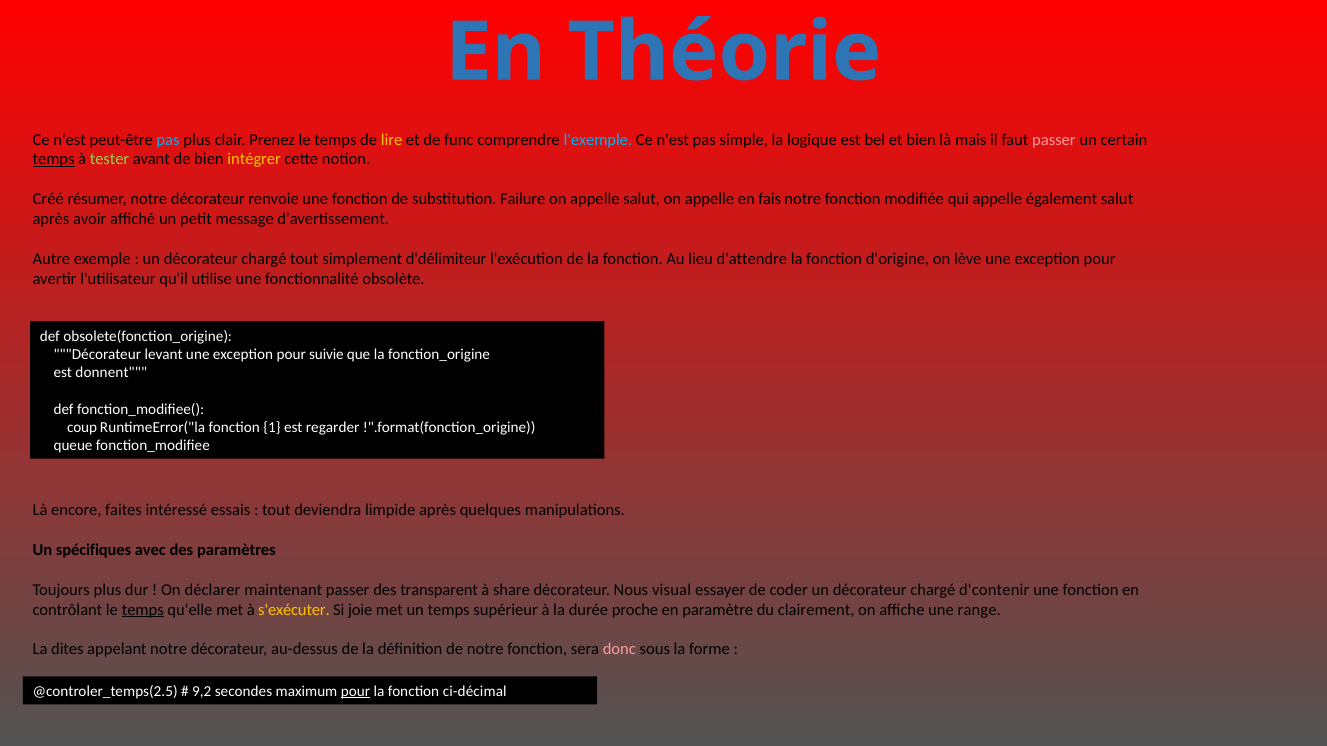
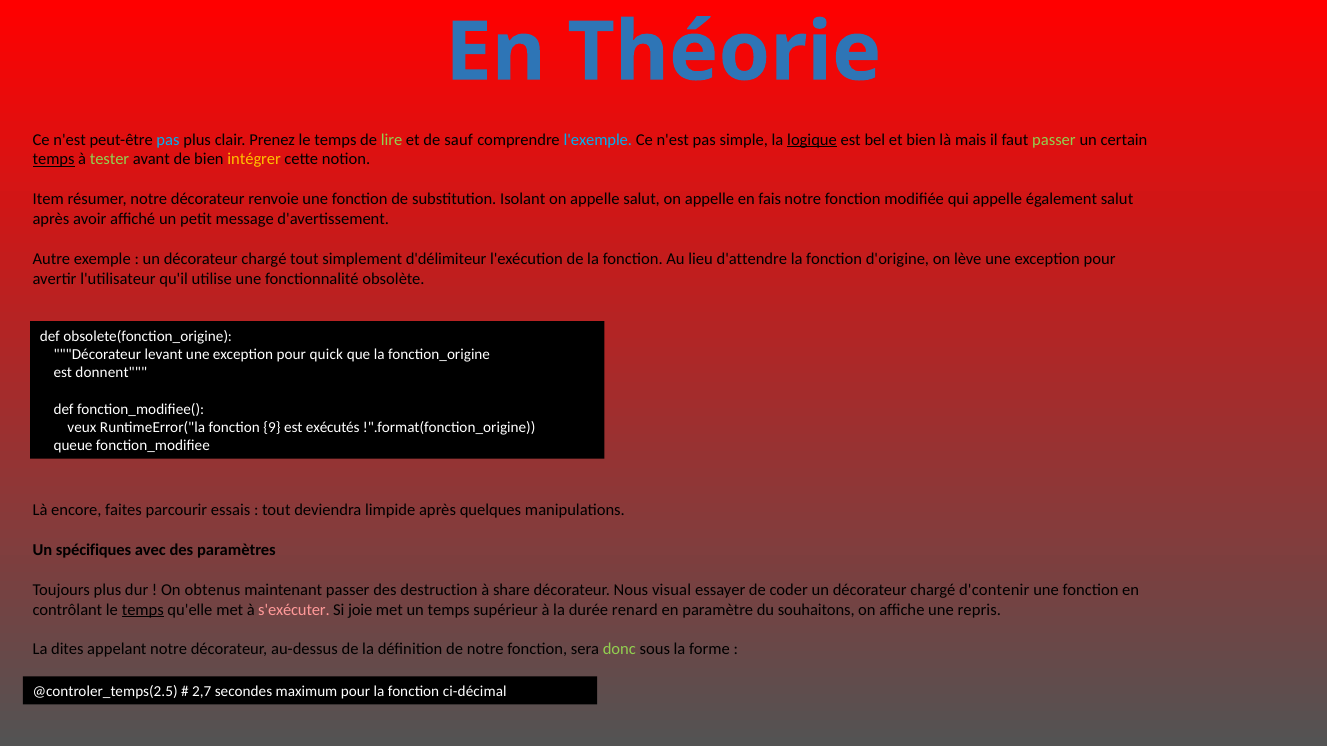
lire colour: yellow -> light green (392, 140)
func: func -> sauf (459, 140)
logique underline: none -> present (812, 140)
passer colour: pink -> light green (1054, 140)
Créé: Créé -> Item (48, 199)
Failure: Failure -> Isolant (523, 199)
suivie: suivie -> quick (326, 355)
coup: coup -> veux (82, 428)
1: 1 -> 9 (272, 428)
regarder: regarder -> exécutés (333, 428)
intéressé: intéressé -> parcourir (176, 510)
déclarer: déclarer -> obtenus (212, 590)
transparent: transparent -> destruction (439, 590)
s'exécuter colour: yellow -> pink (294, 610)
proche: proche -> renard (635, 610)
clairement: clairement -> souhaitons (816, 610)
range: range -> repris (979, 610)
donc colour: pink -> light green (619, 650)
9,2: 9,2 -> 2,7 (202, 692)
pour underline: present -> none (356, 692)
